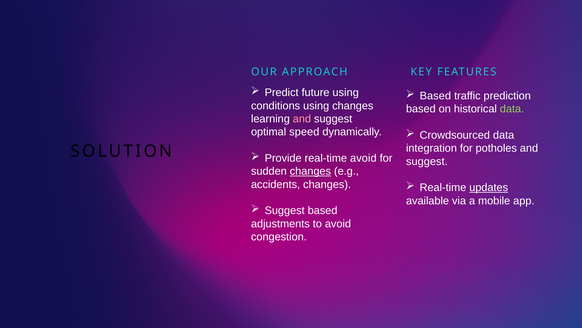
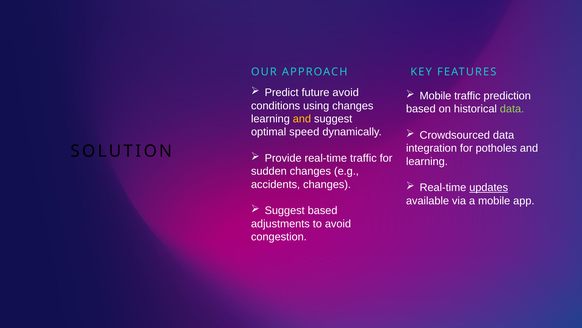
future using: using -> avoid (346, 92)
Based: Based -> Mobile (435, 96)
and colour: pink -> yellow (302, 119)
real-time avoid: avoid -> traffic (363, 158)
suggest: suggest -> learning (427, 161)
changes underline: present -> none (310, 171)
